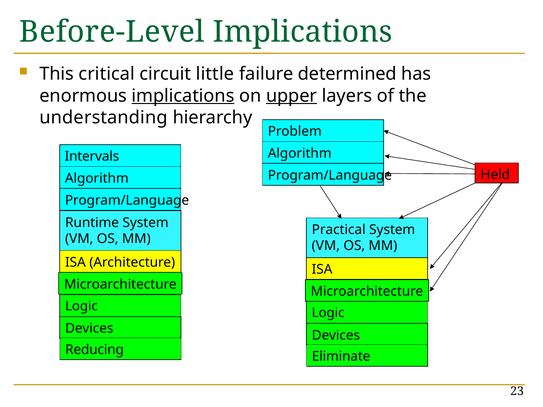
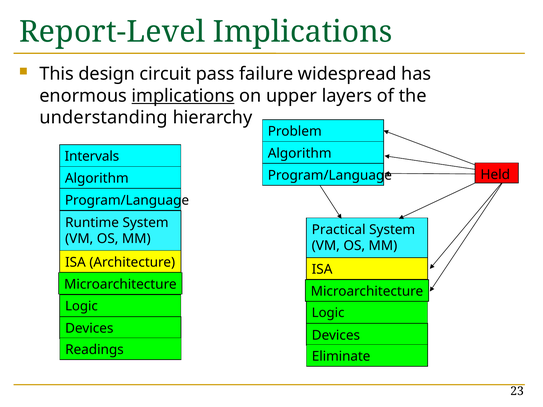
Before-Level: Before-Level -> Report-Level (112, 32)
critical: critical -> design (107, 74)
little: little -> pass (215, 74)
determined: determined -> widespread (347, 74)
upper underline: present -> none (292, 96)
Reducing: Reducing -> Readings (94, 350)
